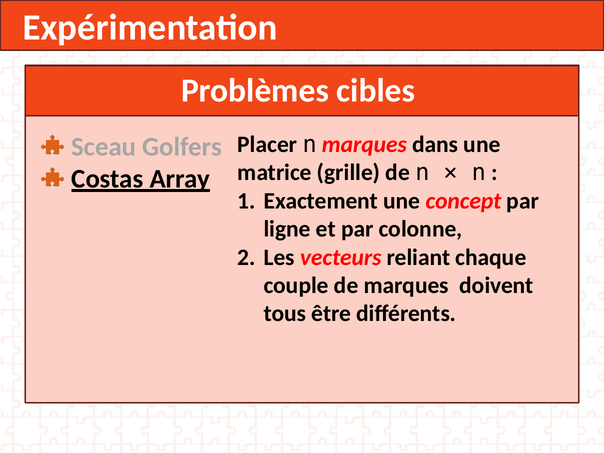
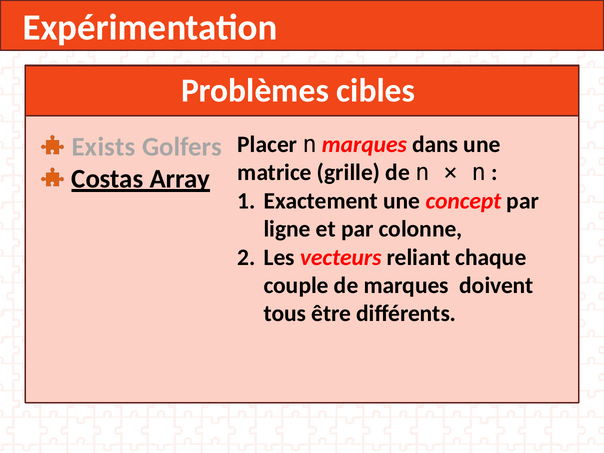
Sceau: Sceau -> Exists (104, 147)
